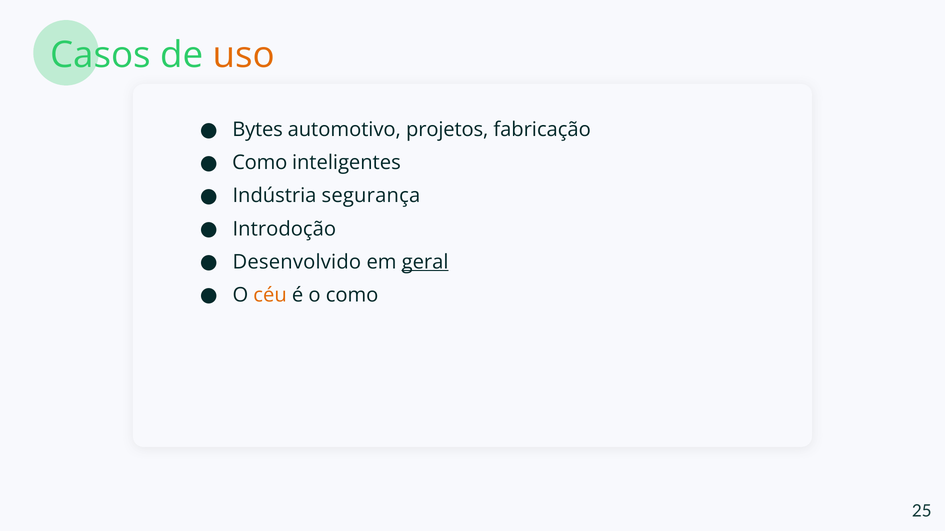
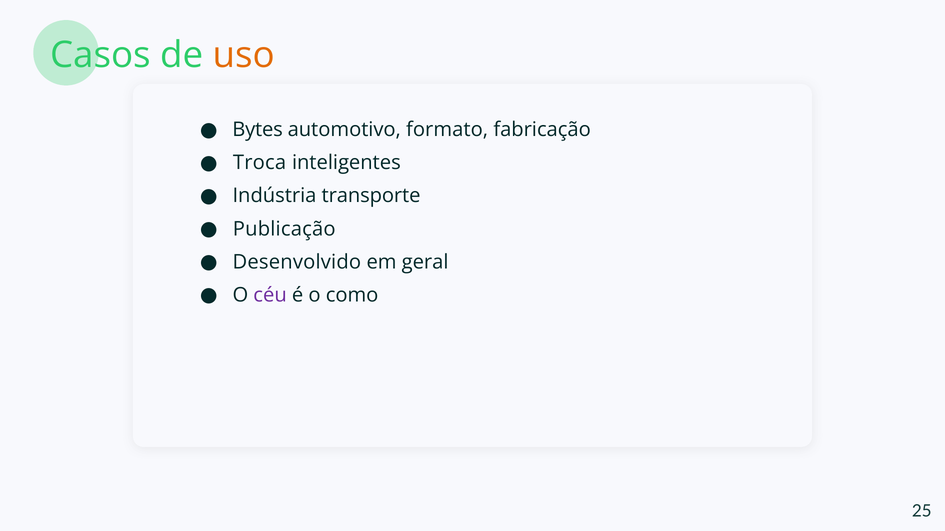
projetos: projetos -> formato (447, 130)
Como: Como -> Troca (260, 163)
segurança: segurança -> transporte (371, 196)
Introdoção: Introdoção -> Publicação (284, 229)
geral underline: present -> none (425, 262)
céu colour: orange -> purple (270, 295)
